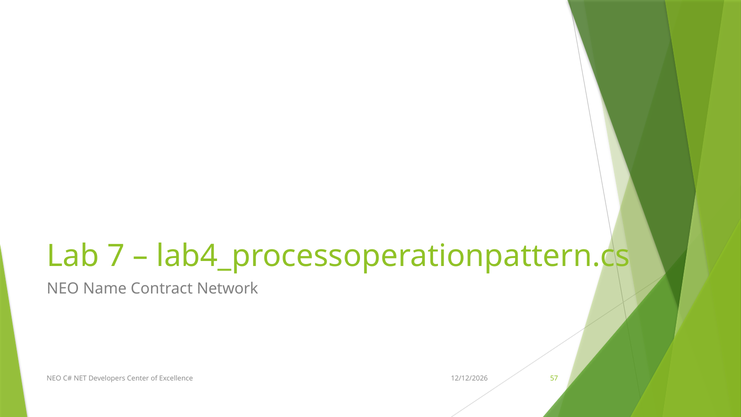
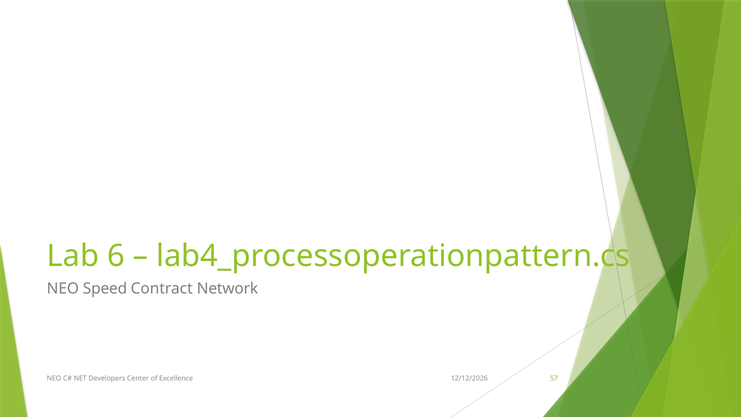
7: 7 -> 6 (116, 256)
Name: Name -> Speed (105, 288)
